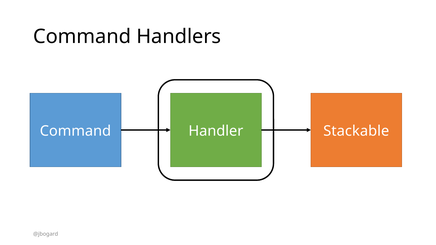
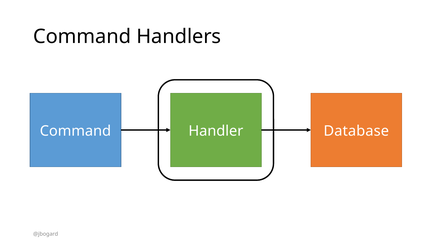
Stackable: Stackable -> Database (356, 131)
